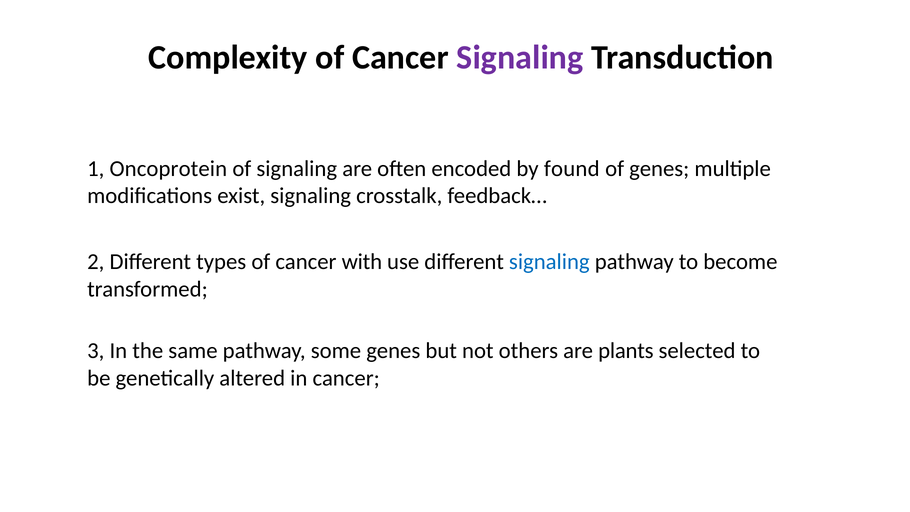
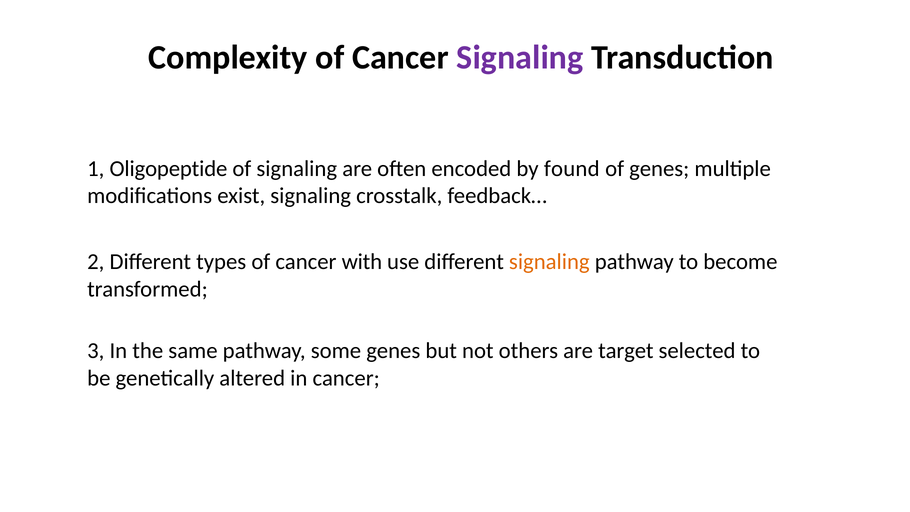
Oncoprotein: Oncoprotein -> Oligopeptide (168, 169)
signaling colour: blue -> orange (549, 262)
plants: plants -> target (626, 351)
